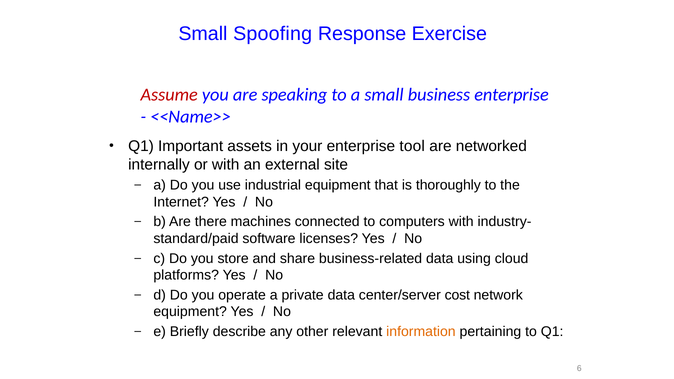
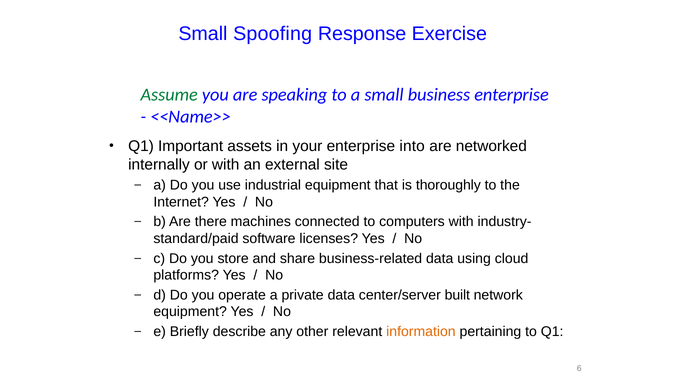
Assume colour: red -> green (169, 95)
tool: tool -> into (412, 146)
cost: cost -> built (457, 295)
